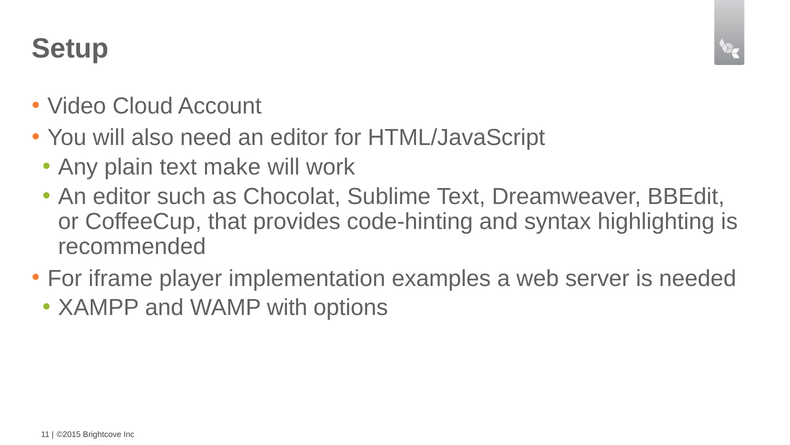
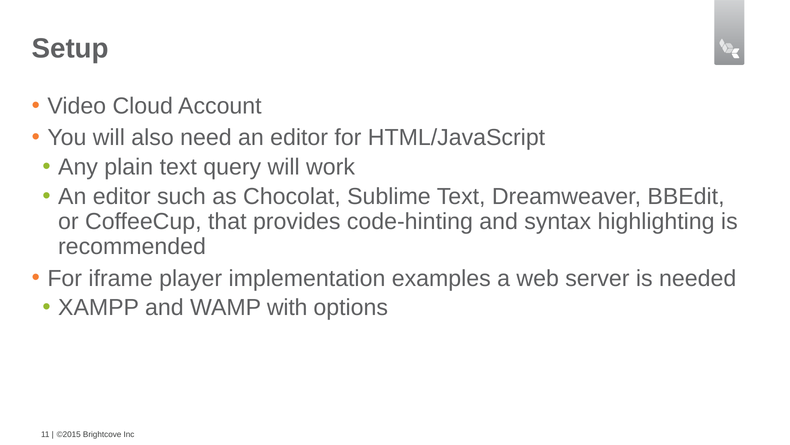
make: make -> query (232, 167)
